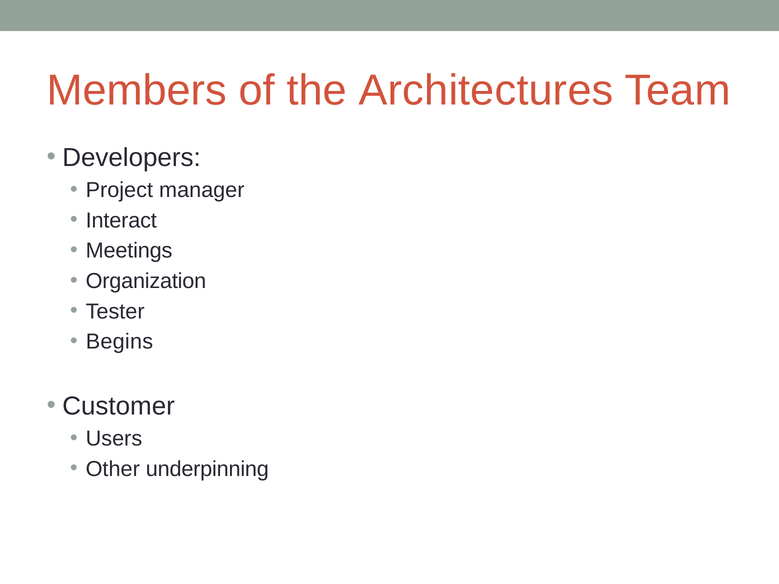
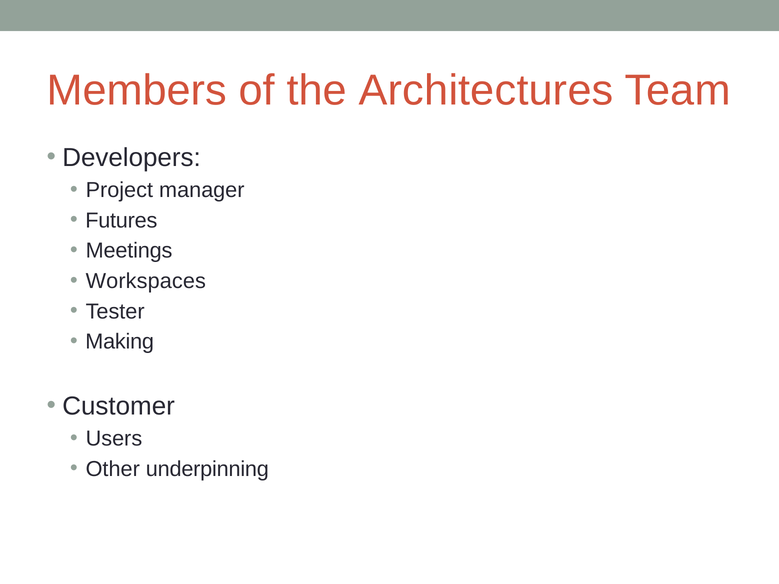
Interact: Interact -> Futures (121, 221)
Organization: Organization -> Workspaces (146, 281)
Begins: Begins -> Making (120, 342)
